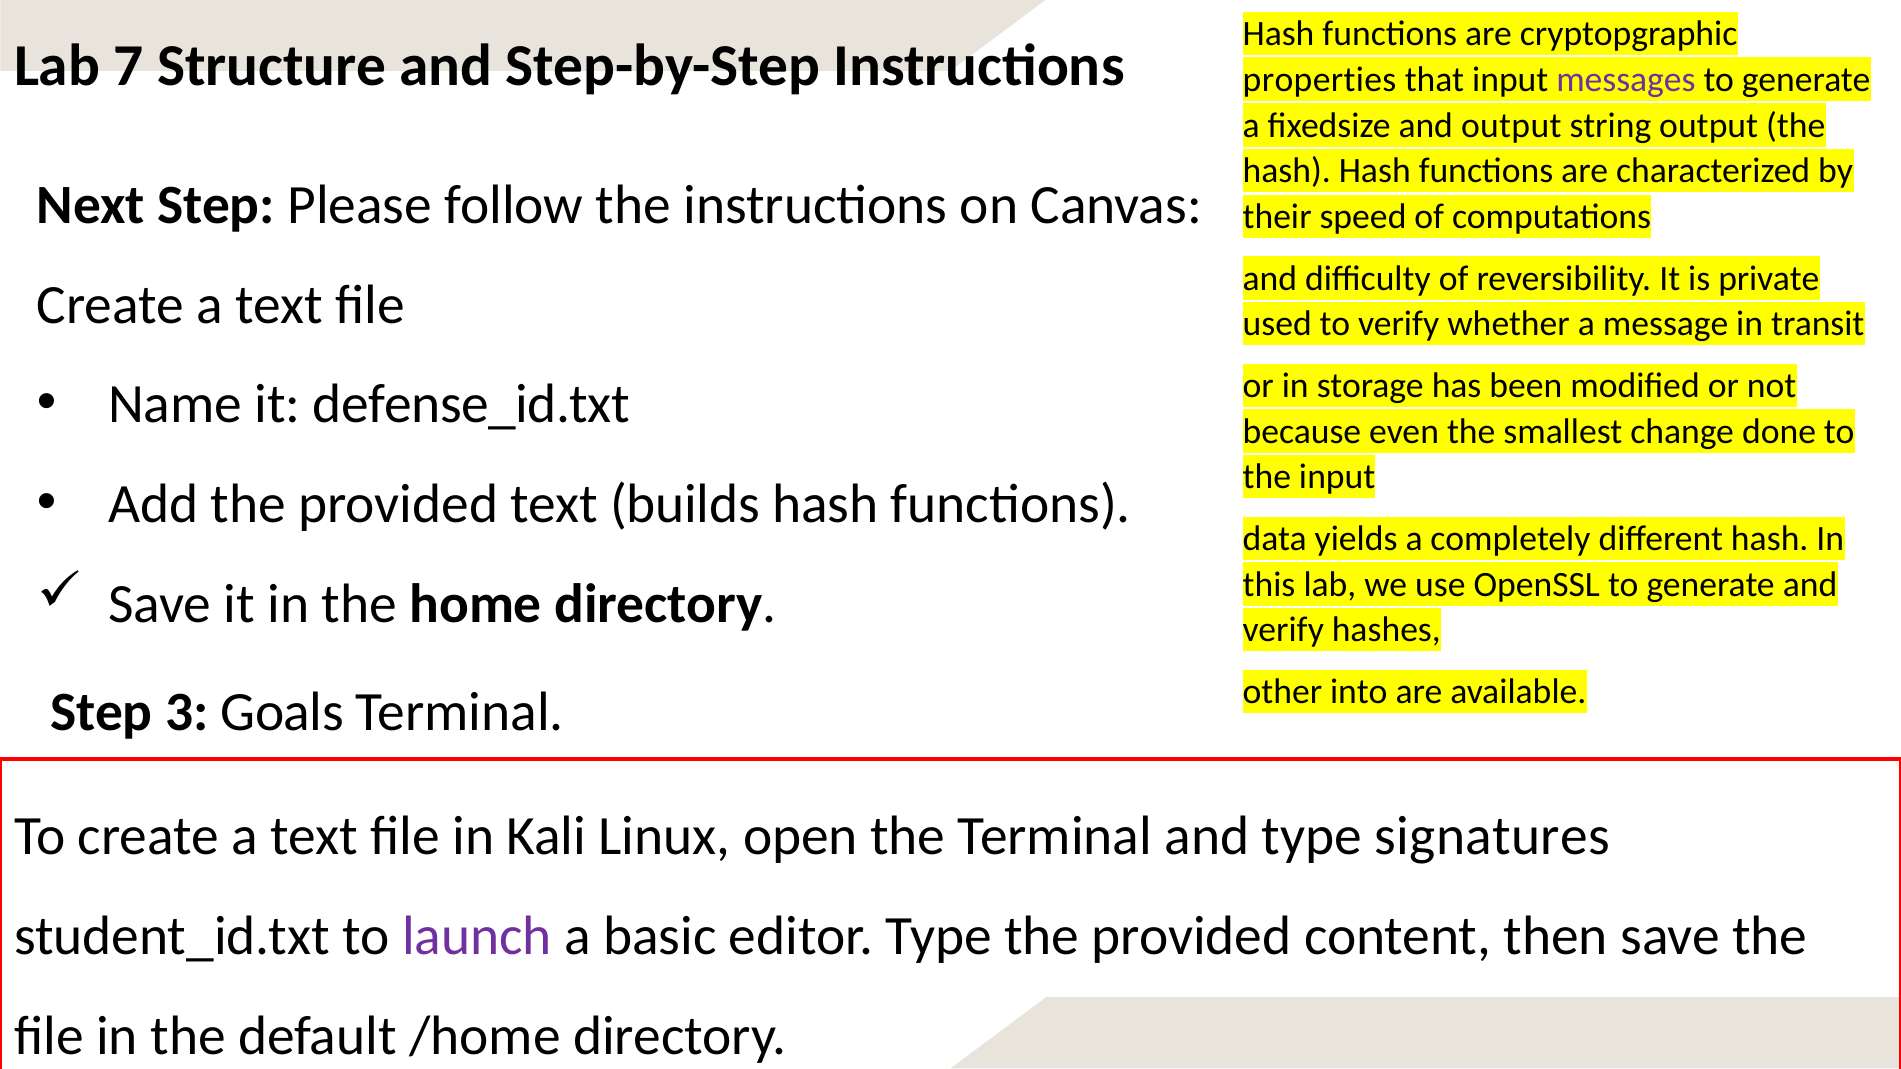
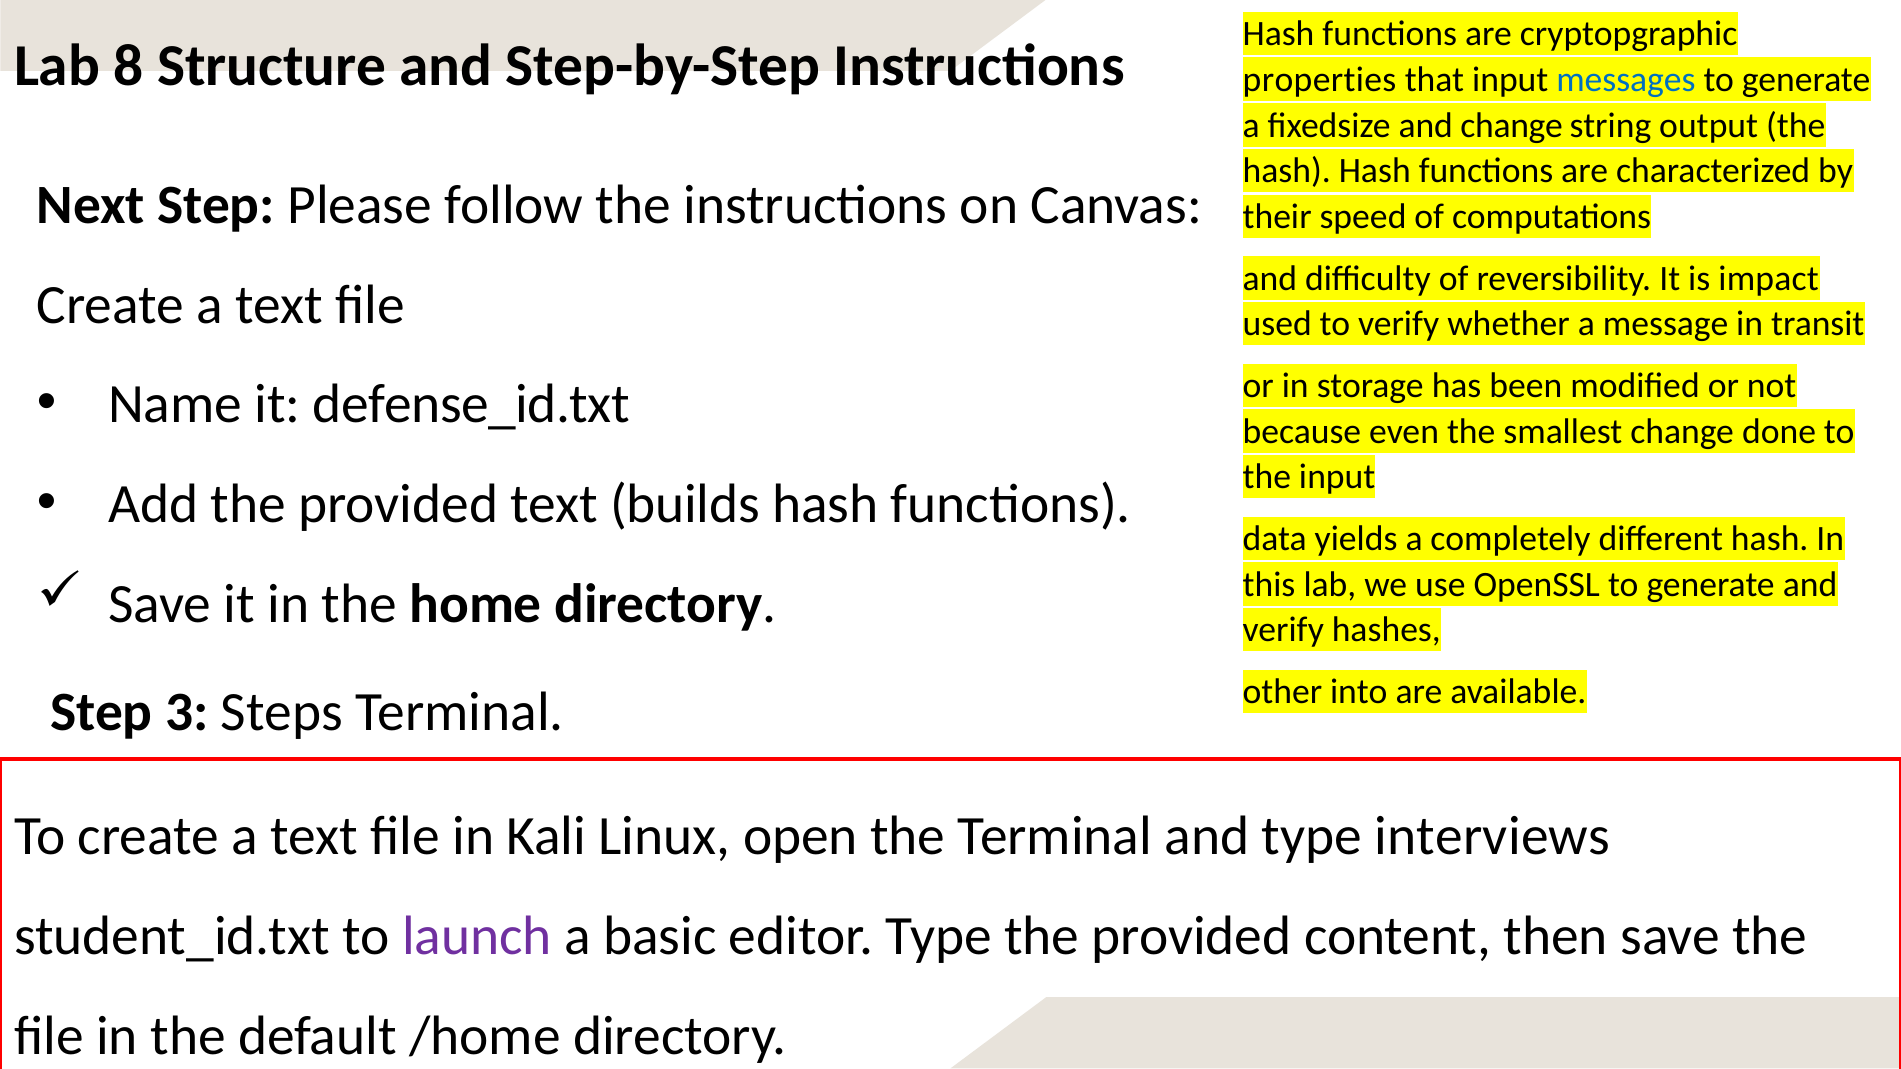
7: 7 -> 8 (128, 66)
messages colour: purple -> blue (1626, 80)
and output: output -> change (1512, 125)
private: private -> impact (1769, 278)
Goals: Goals -> Steps (282, 713)
signatures: signatures -> interviews (1492, 837)
